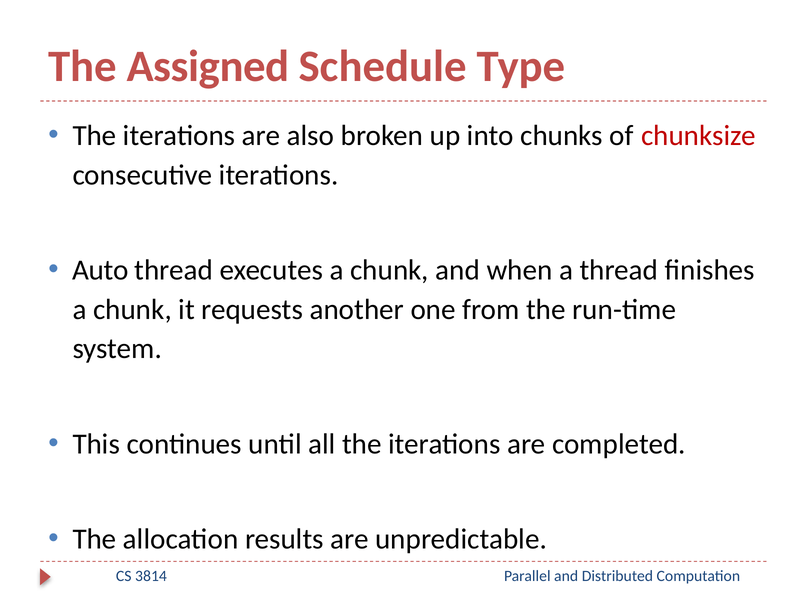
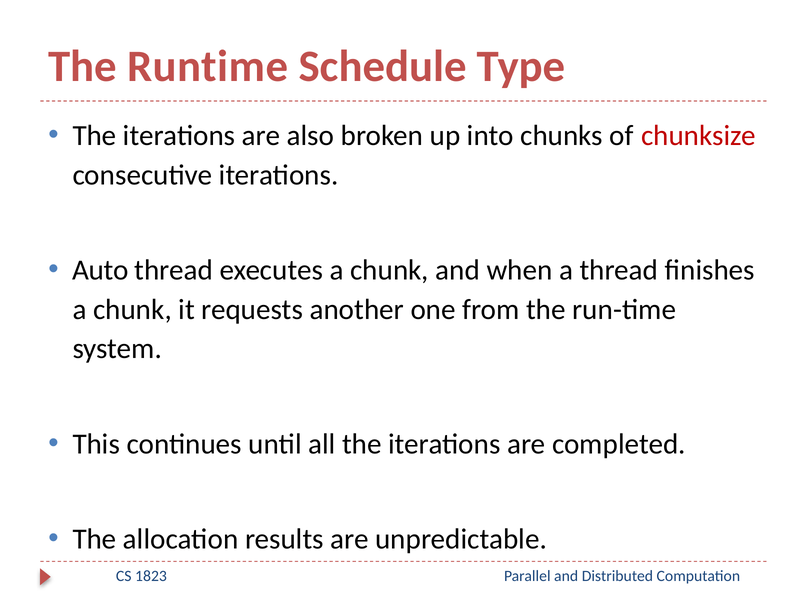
Assigned: Assigned -> Runtime (208, 66)
3814: 3814 -> 1823 (151, 575)
